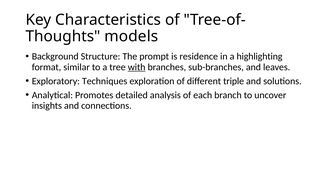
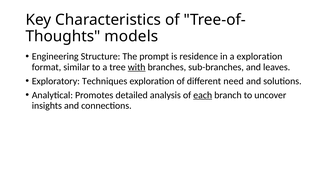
Background: Background -> Engineering (55, 57)
a highlighting: highlighting -> exploration (259, 57)
triple: triple -> need (234, 81)
each underline: none -> present (203, 95)
